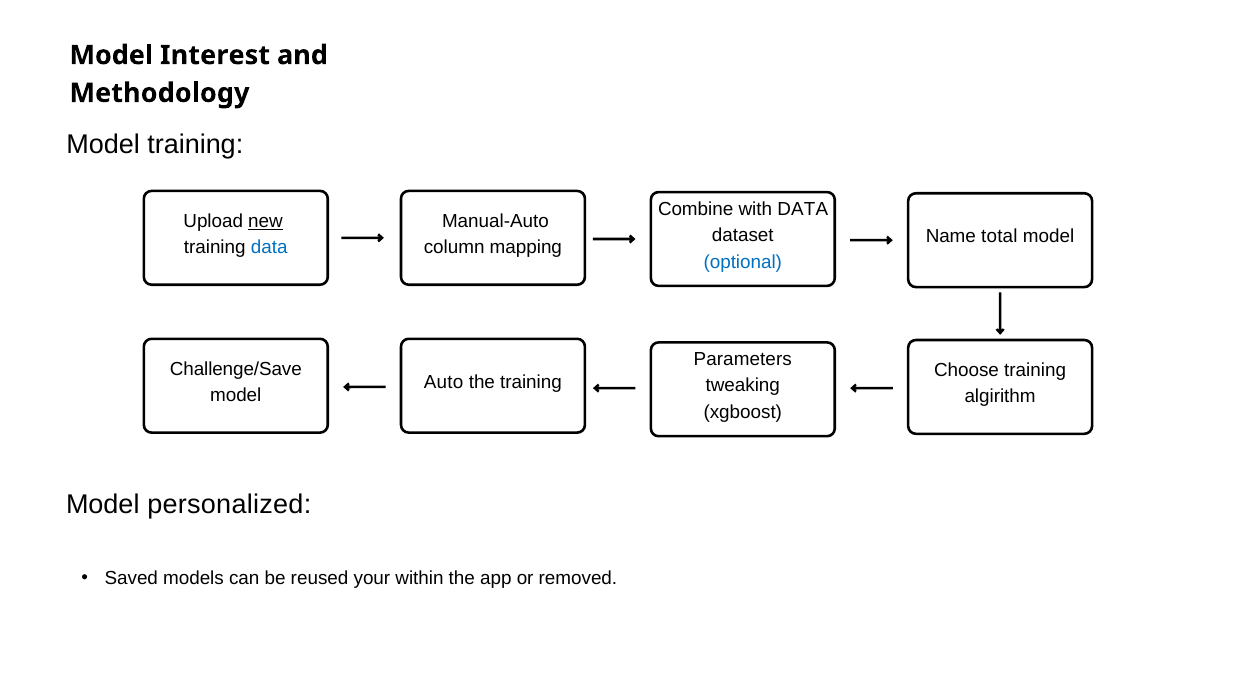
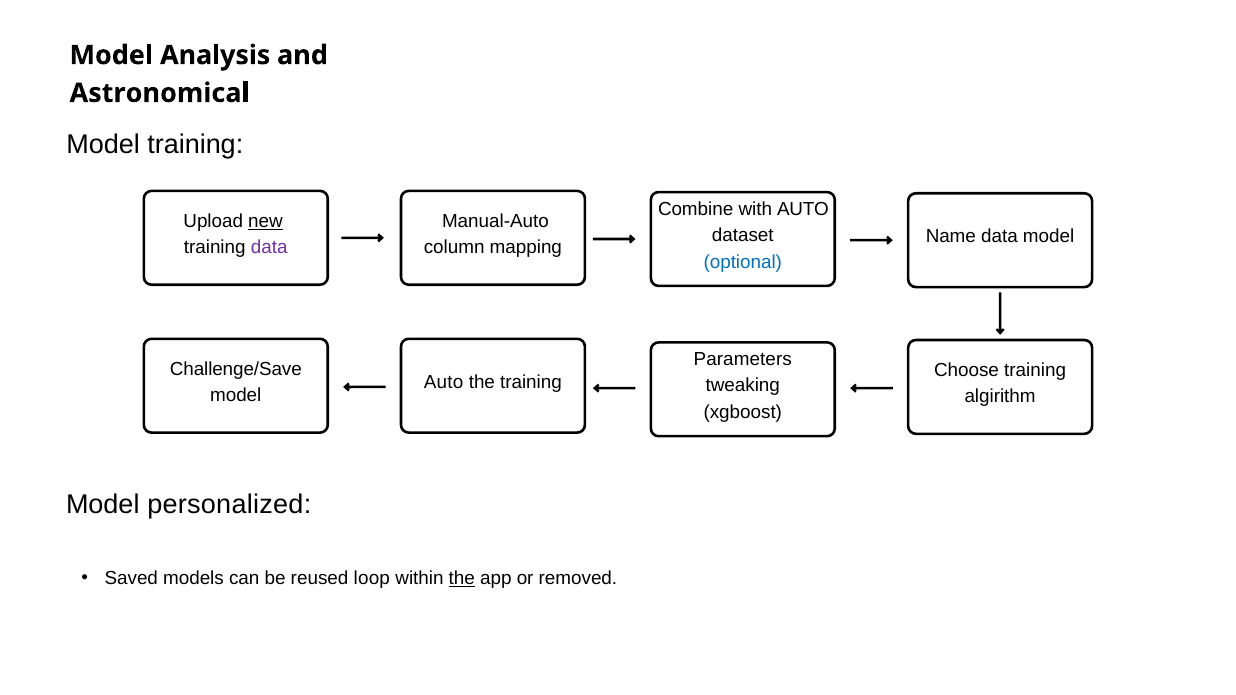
Interest: Interest -> Analysis (215, 55)
Methodology: Methodology -> Astronomical (160, 93)
with DATA: DATA -> AUTO (803, 209)
Name total: total -> data (999, 237)
data colour: blue -> purple (269, 248)
your: your -> loop (372, 578)
the underline: none -> present (462, 578)
